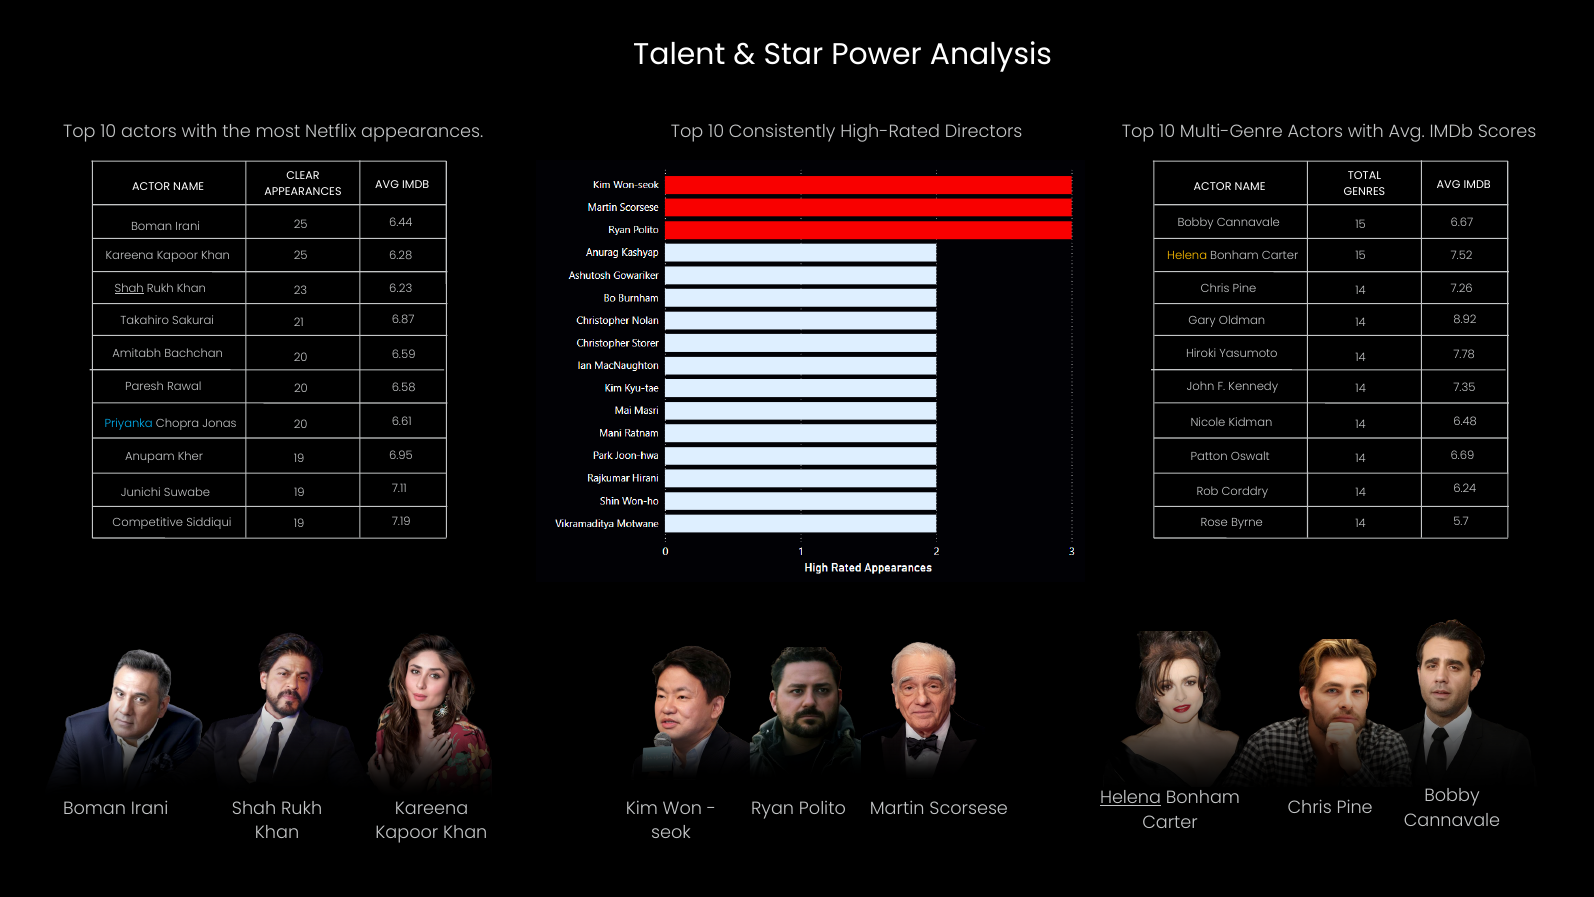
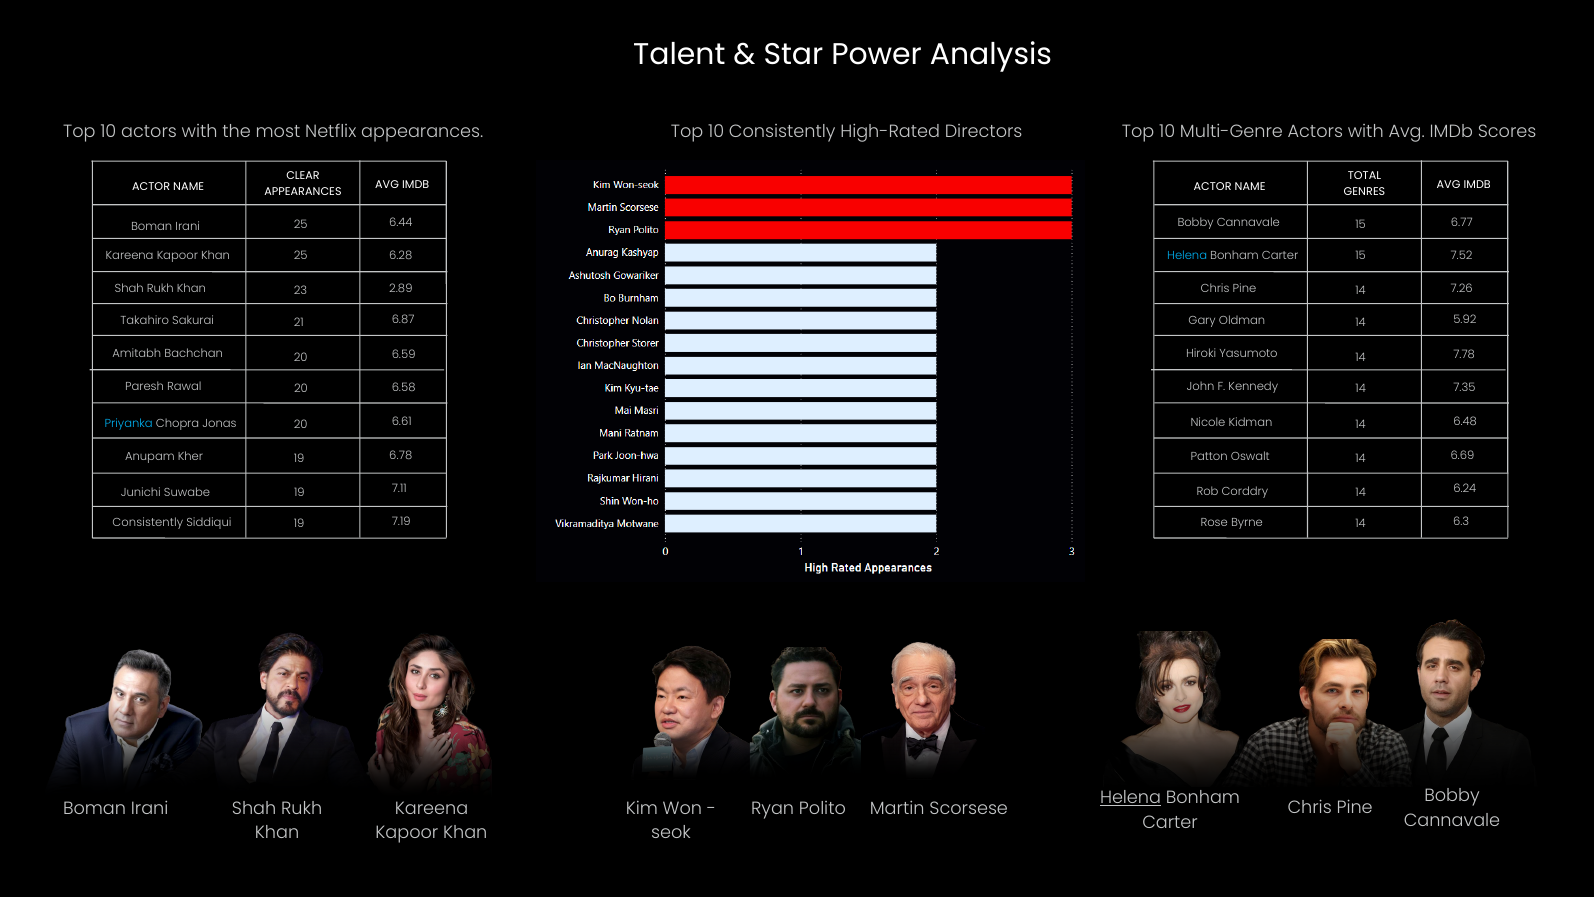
6.67: 6.67 -> 6.77 (1462, 222)
Helena colour: yellow -> light blue (1187, 255)
Shah underline: present -> none (129, 289)
6.23: 6.23 -> 2.89 (401, 289)
8.92: 8.92 -> 5.92 (1465, 319)
6.95: 6.95 -> 6.78 (401, 456)
5.7: 5.7 -> 6.3 (1461, 522)
Competitive: Competitive -> Consistently (148, 522)
